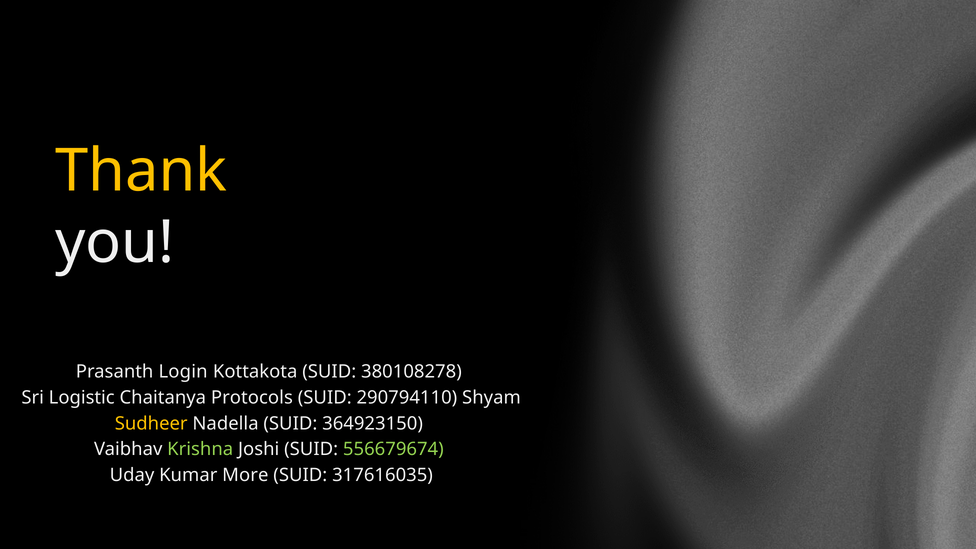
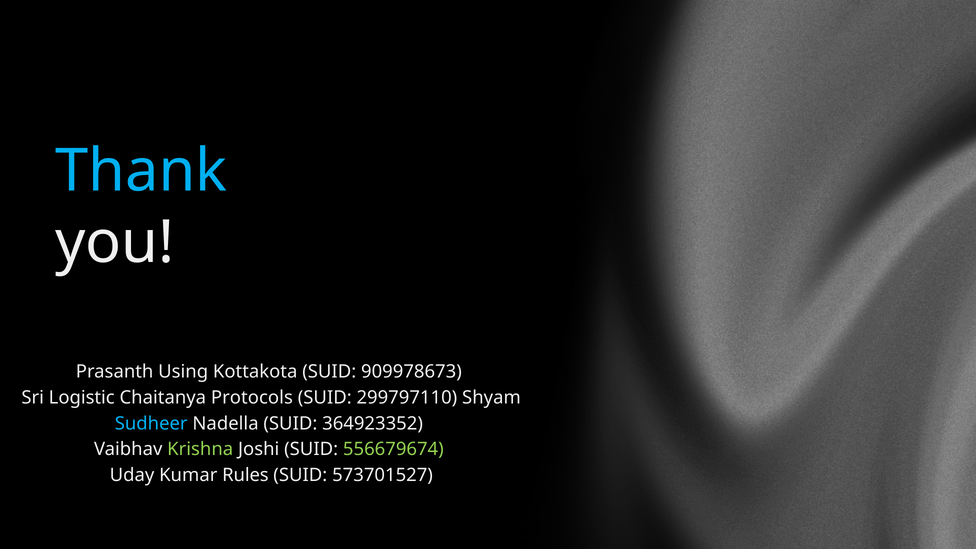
Thank colour: yellow -> light blue (141, 171)
Login: Login -> Using (183, 372)
380108278: 380108278 -> 909978673 (411, 372)
290794110: 290794110 -> 299797110 (407, 398)
Sudheer colour: yellow -> light blue (151, 423)
364923150: 364923150 -> 364923352 (373, 423)
More: More -> Rules (245, 475)
317616035: 317616035 -> 573701527 (383, 475)
